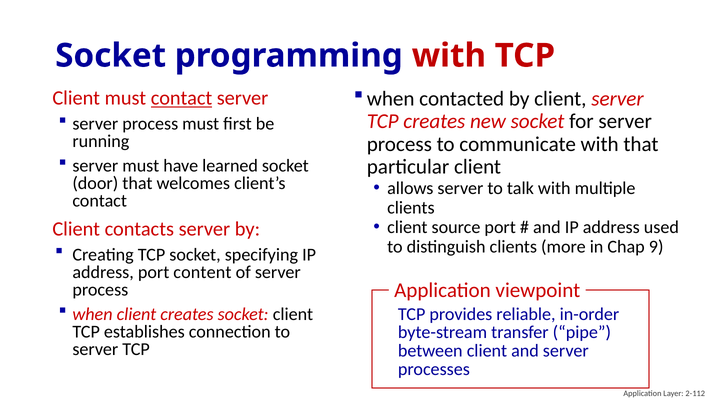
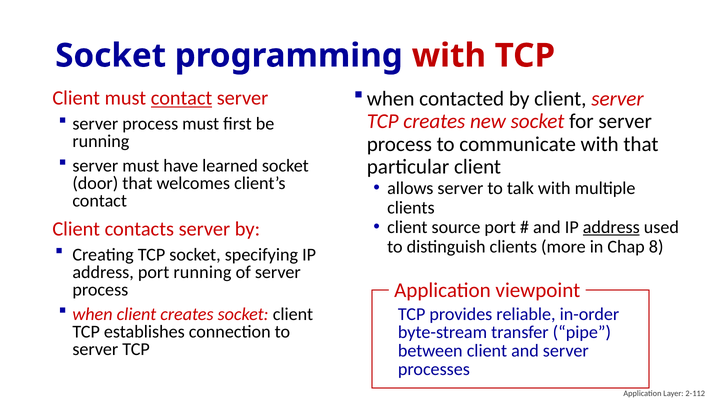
address underline: none -> present (611, 227)
9: 9 -> 8 (656, 247)
port content: content -> running (202, 272)
